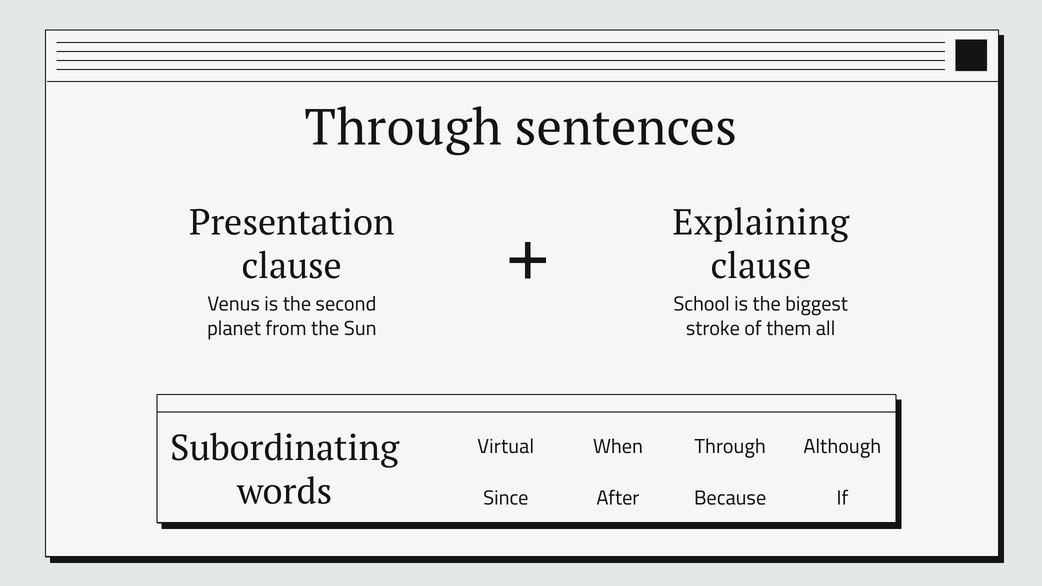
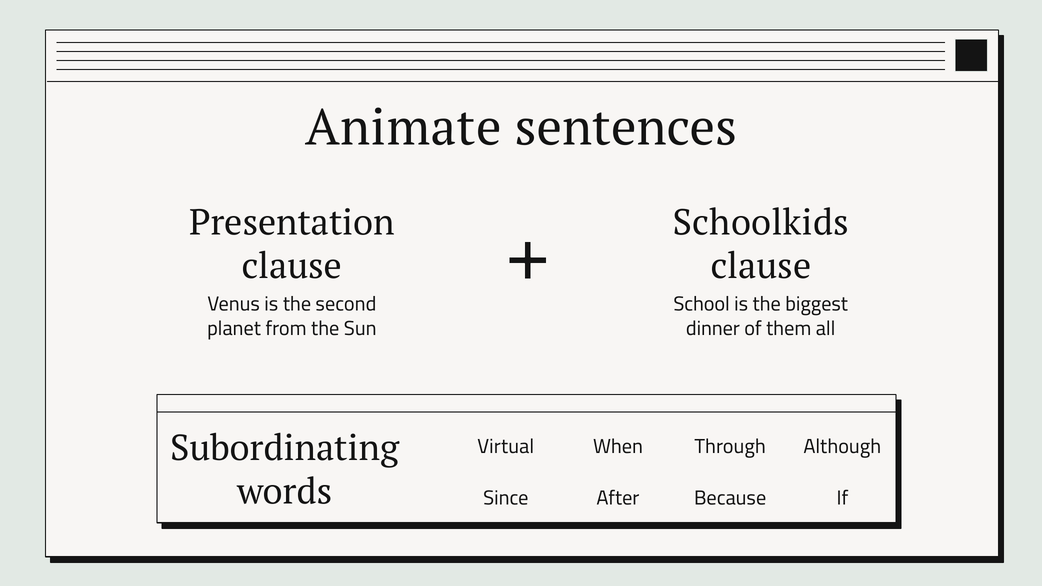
Through: Through -> Animate (403, 128)
Explaining: Explaining -> Schoolkids (761, 223)
stroke: stroke -> dinner (713, 329)
